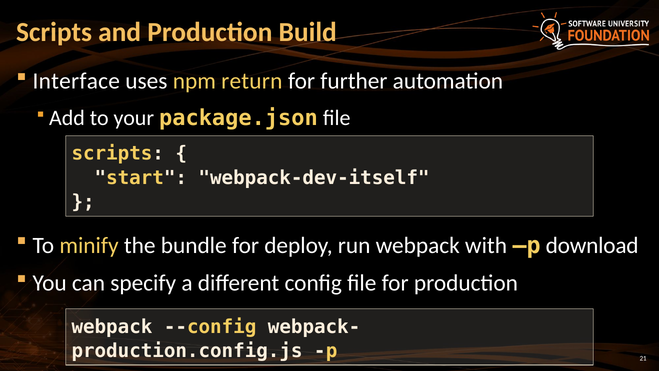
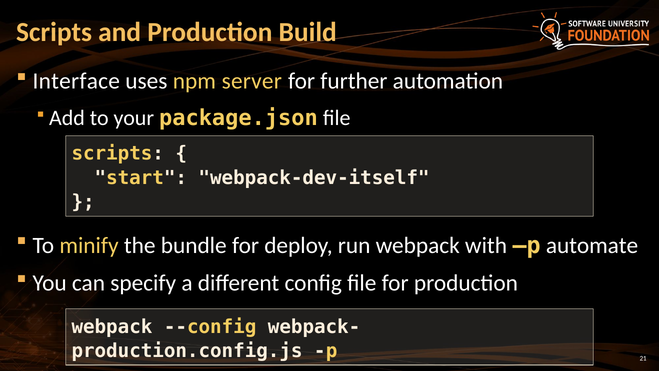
return: return -> server (252, 81)
download: download -> automate (592, 245)
